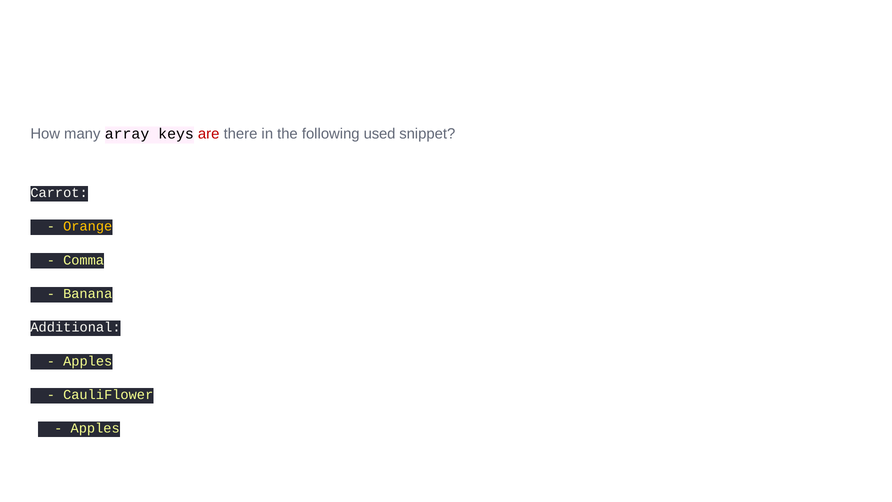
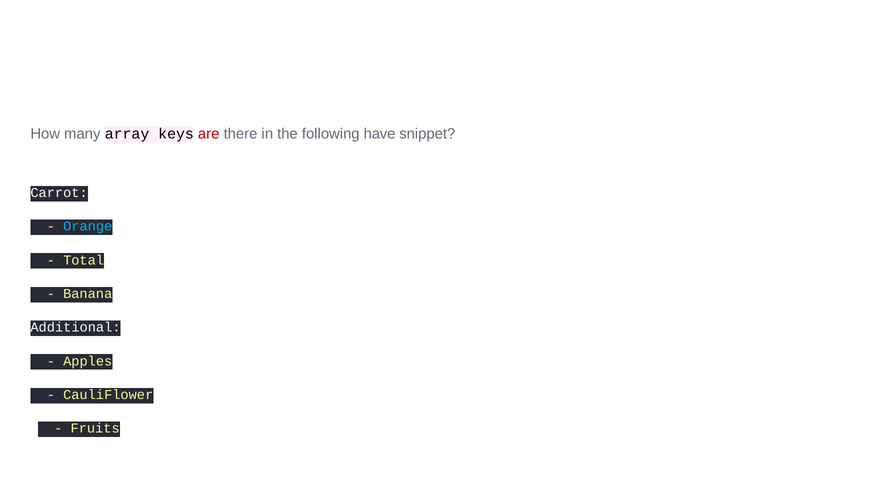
used: used -> have (380, 134)
Orange colour: yellow -> light blue (88, 226)
Comma: Comma -> Total (84, 260)
Apples: Apples -> Fruits (95, 428)
